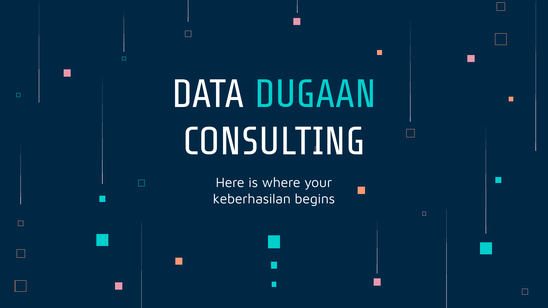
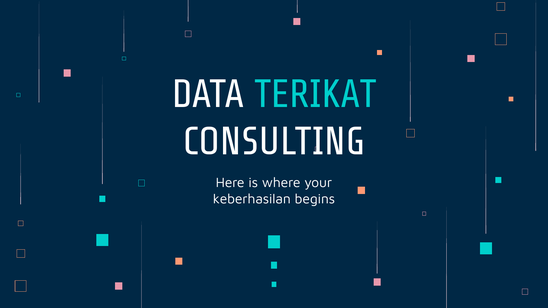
DUGAAN: DUGAAN -> TERIKAT (316, 94)
